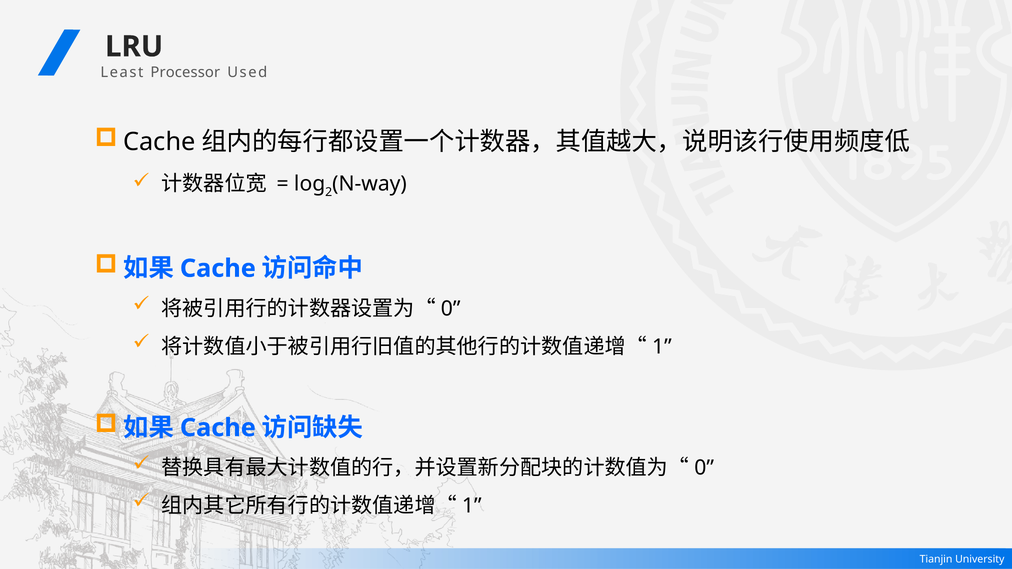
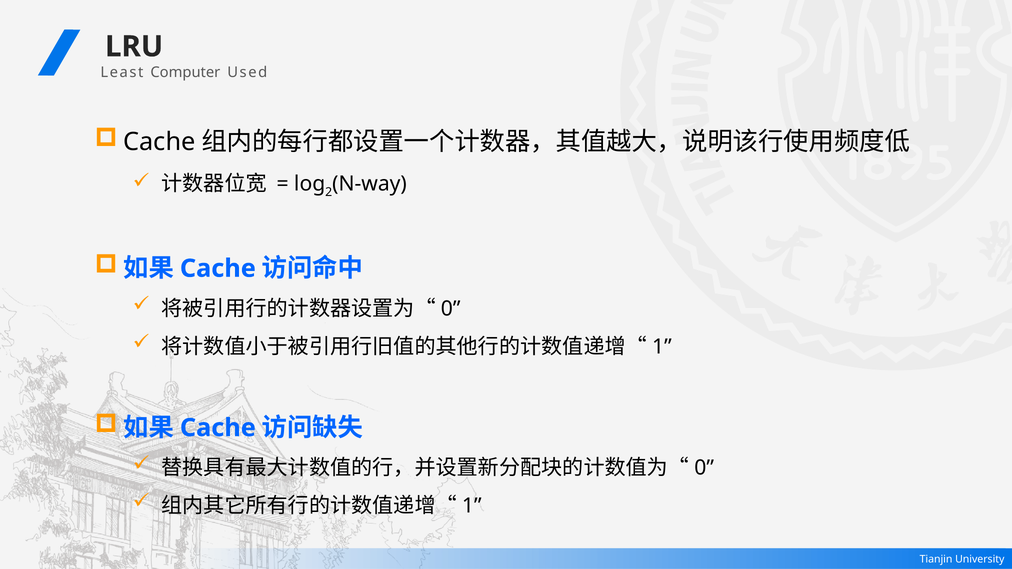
Processor: Processor -> Computer (185, 72)
